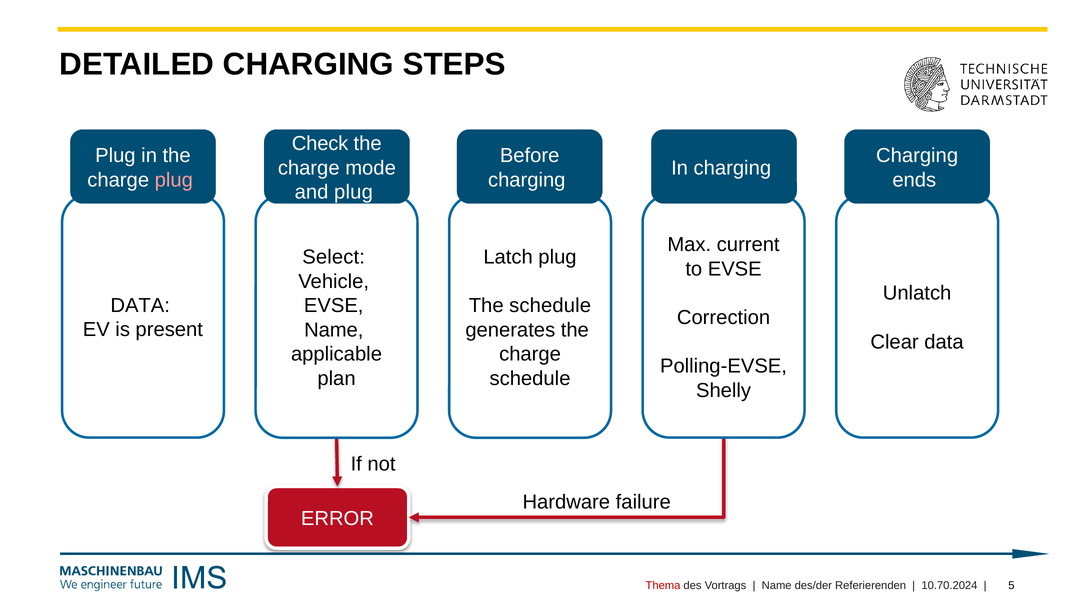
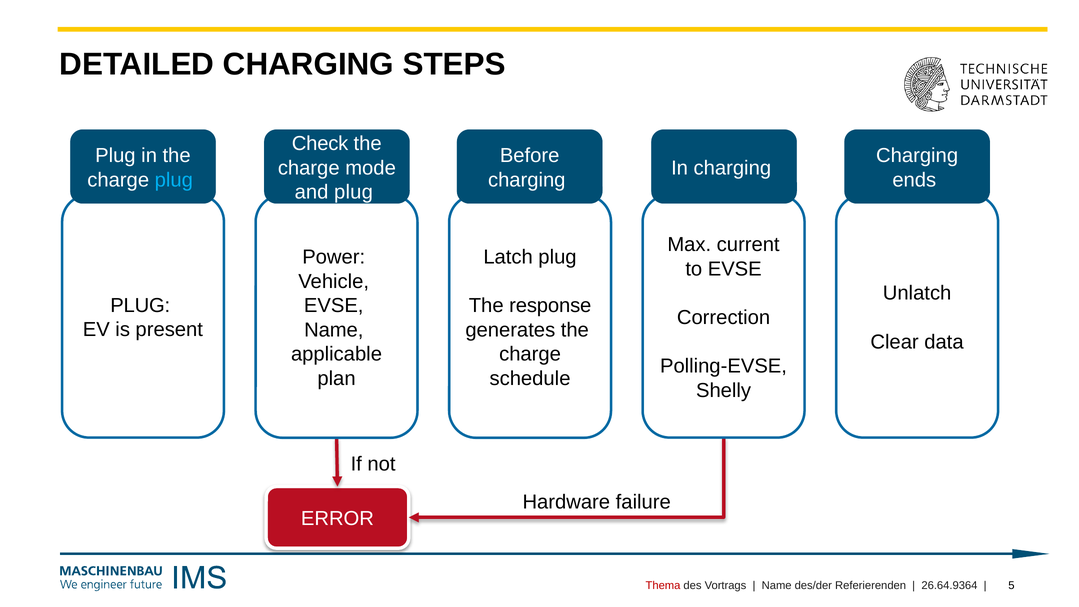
plug colour: pink -> light blue (174, 180)
Select: Select -> Power (334, 257)
DATA: DATA -> PLUG (140, 305)
The schedule: schedule -> response (550, 306)
10.70.2024: 10.70.2024 -> 26.64.9364 (949, 585)
